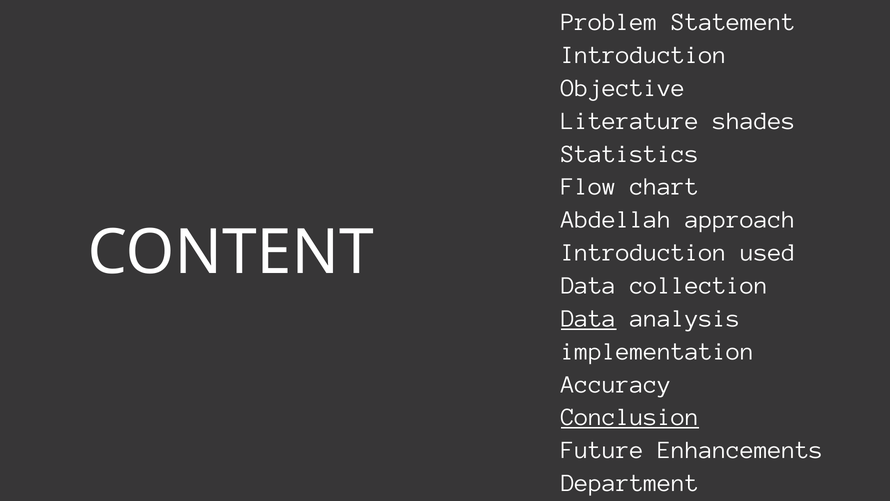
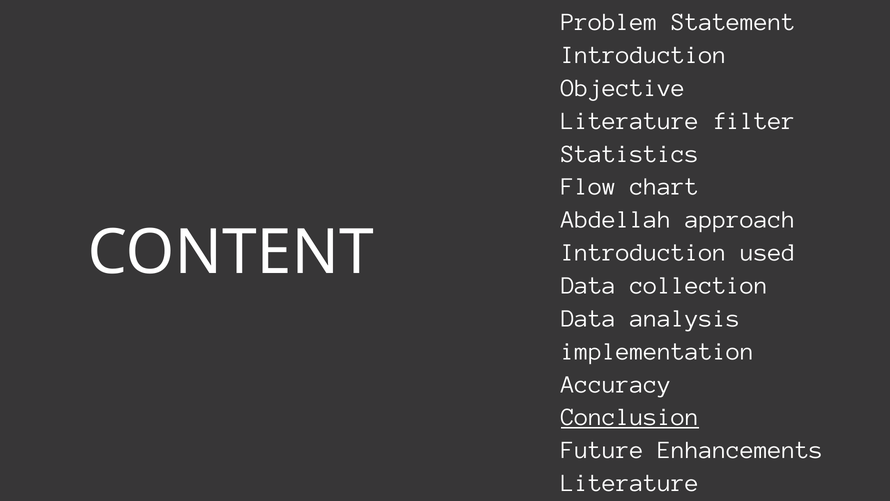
shades: shades -> filter (754, 121)
Data underline: present -> none (589, 318)
Department: Department -> Literature (630, 483)
